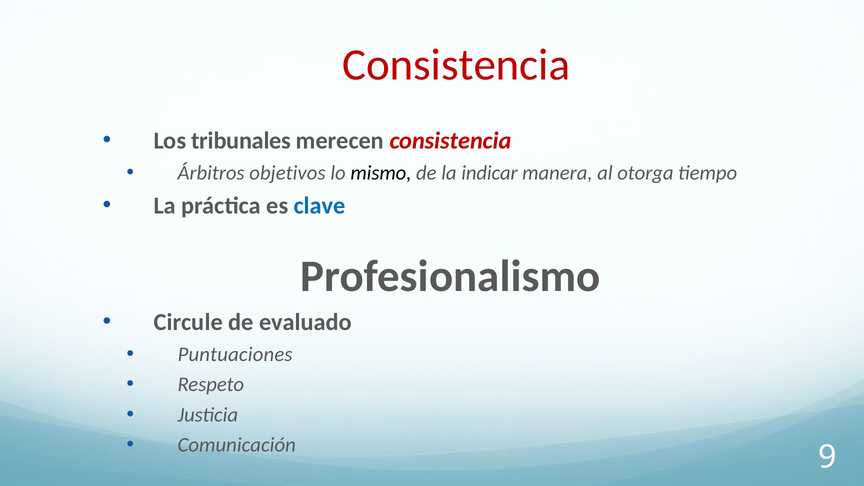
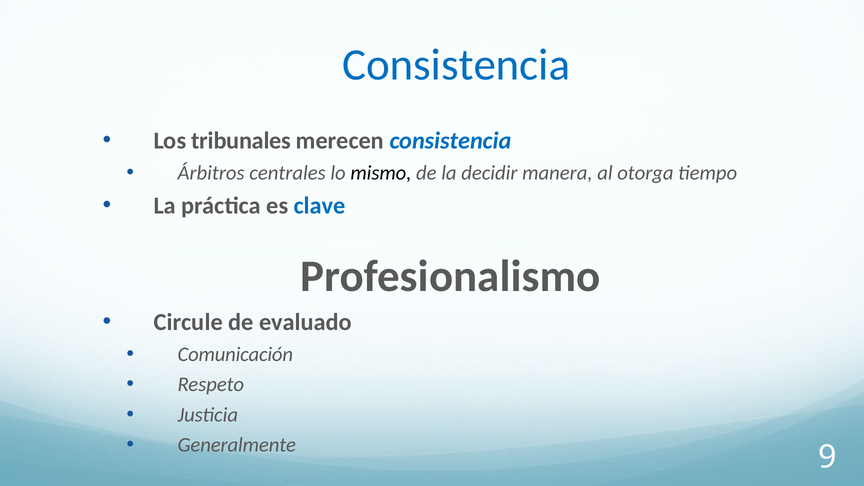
Consistencia colour: red -> blue (456, 65)
consistencia colour: red -> blue (451, 141)
objetivos: objetivos -> centrales (288, 173)
indicar: indicar -> decidir (489, 173)
Puntuaciones: Puntuaciones -> Comunicación (235, 354)
Comunicación: Comunicación -> Generalmente (237, 445)
